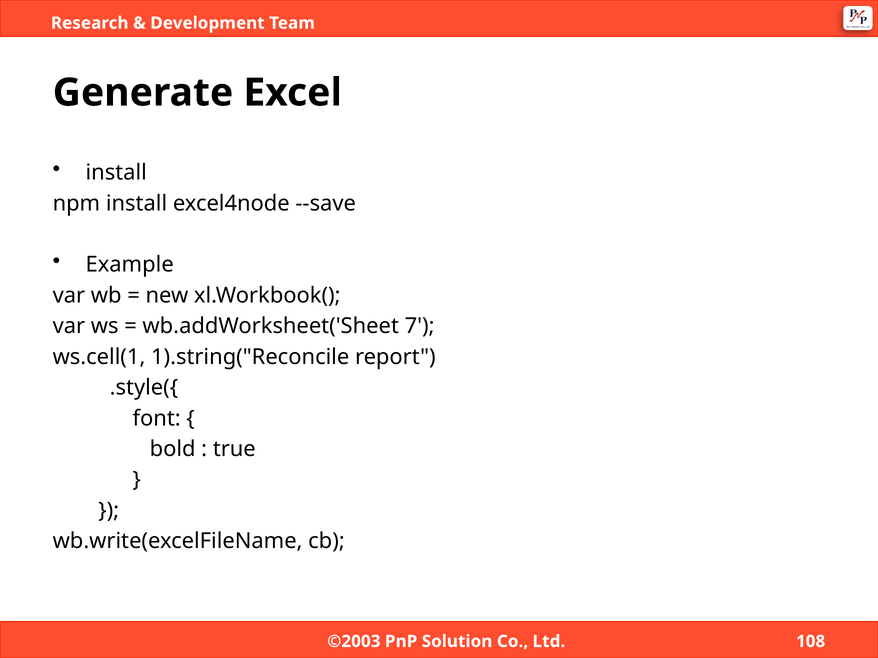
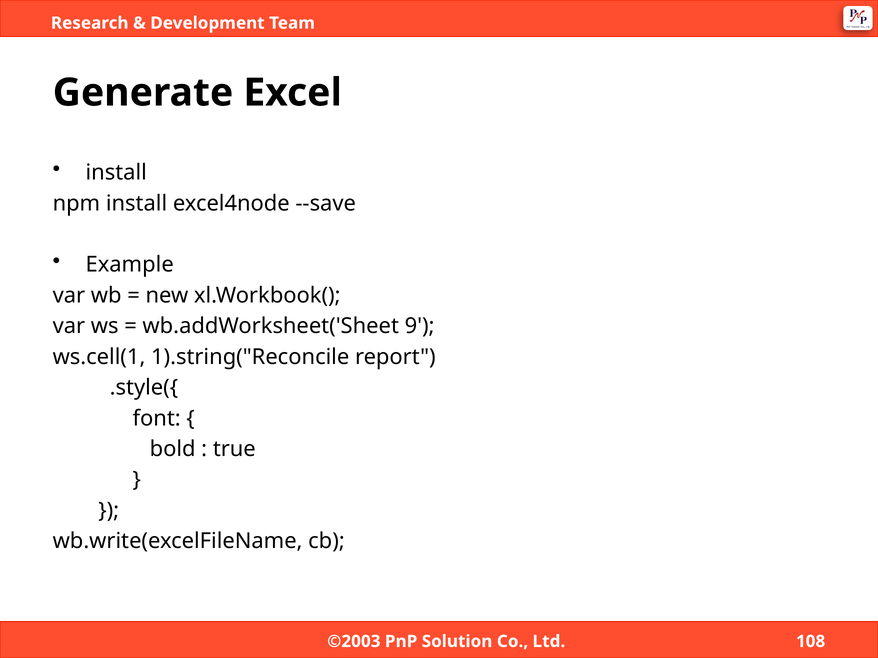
7: 7 -> 9 (420, 326)
